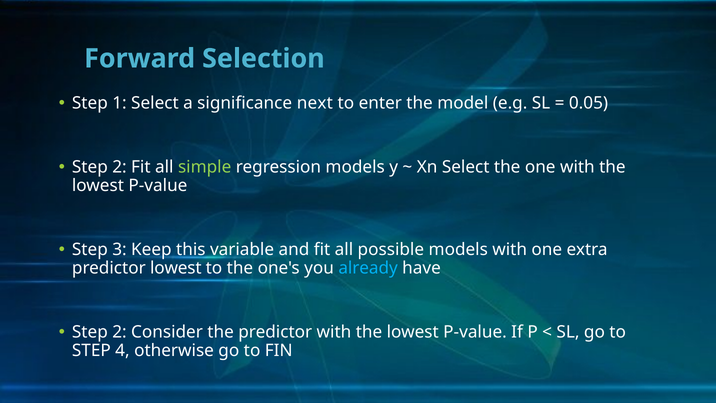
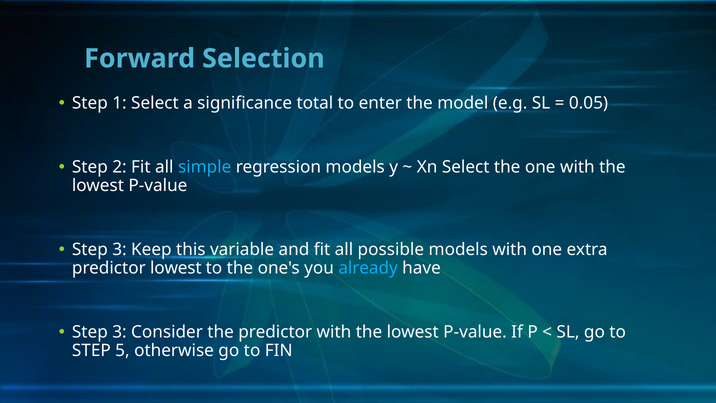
next: next -> total (315, 103)
simple colour: light green -> light blue (205, 167)
2: 2 -> 3 (119, 332)
4: 4 -> 5 (122, 351)
